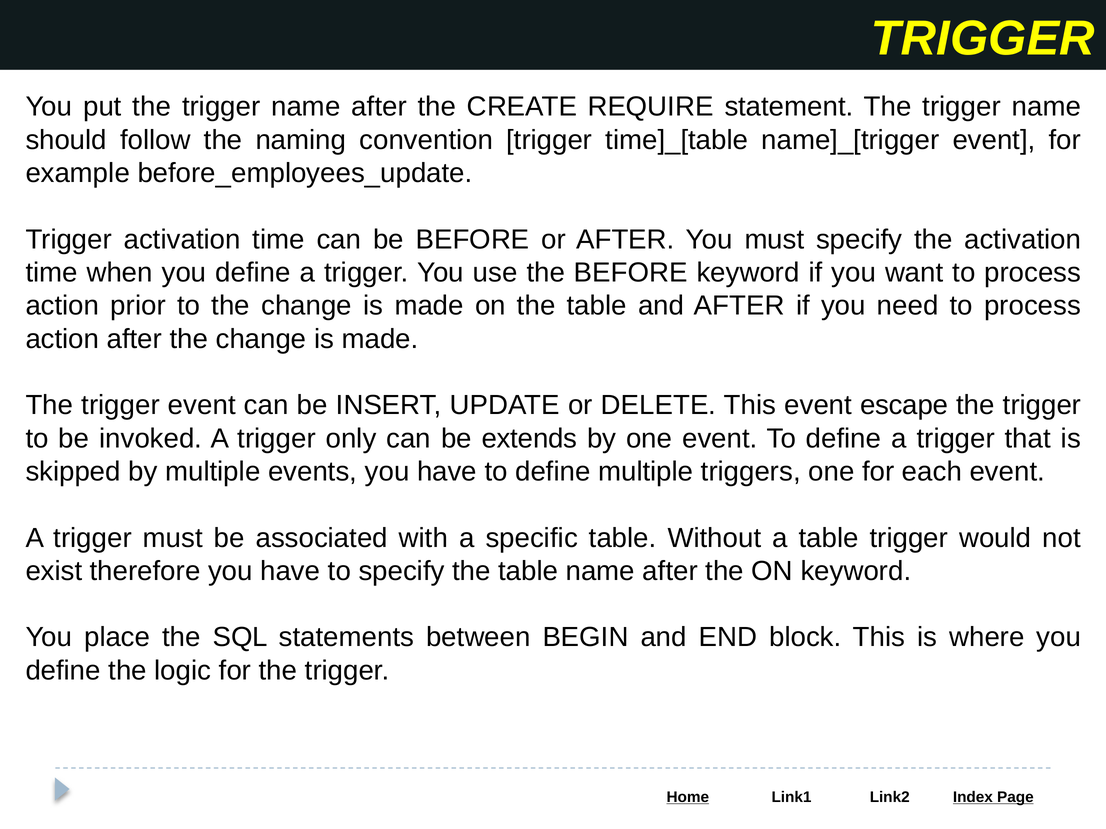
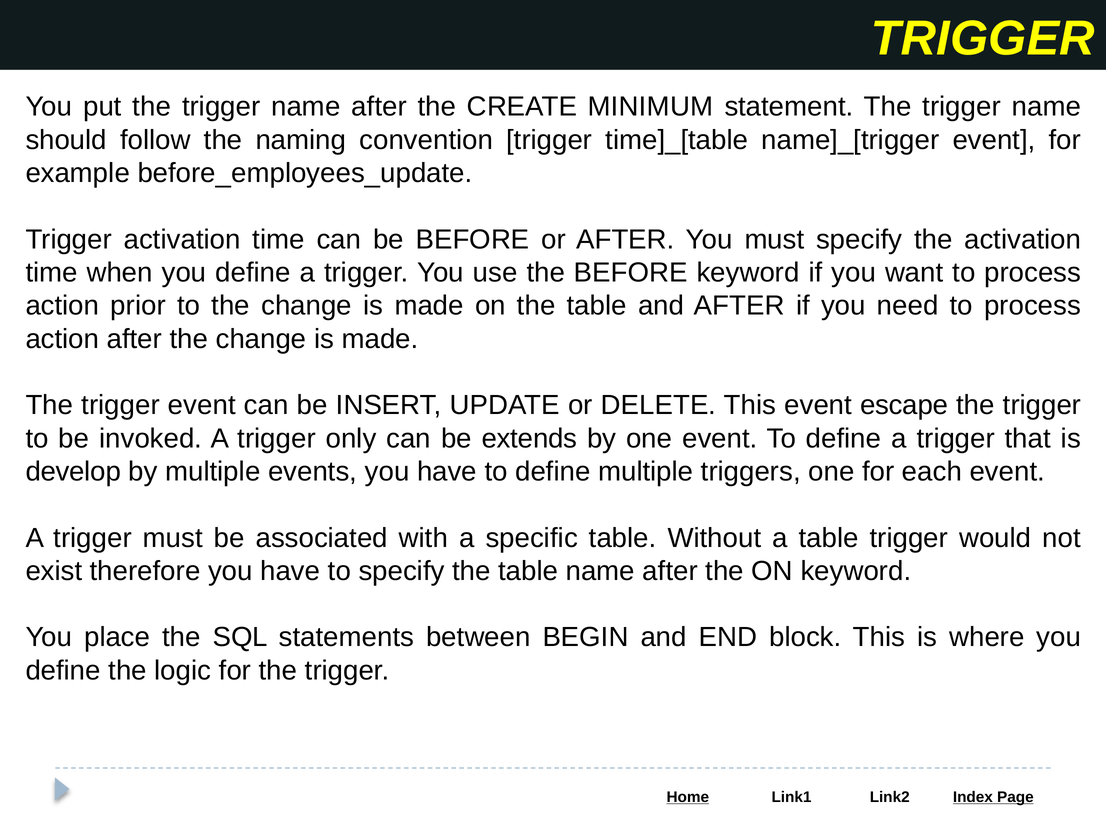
REQUIRE: REQUIRE -> MINIMUM (650, 107)
skipped: skipped -> develop (73, 472)
